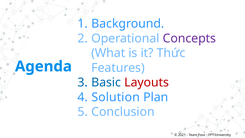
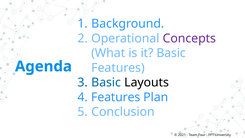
it Thức: Thức -> Basic (171, 53)
Layouts colour: red -> black (147, 82)
Solution: Solution -> Features (116, 97)
